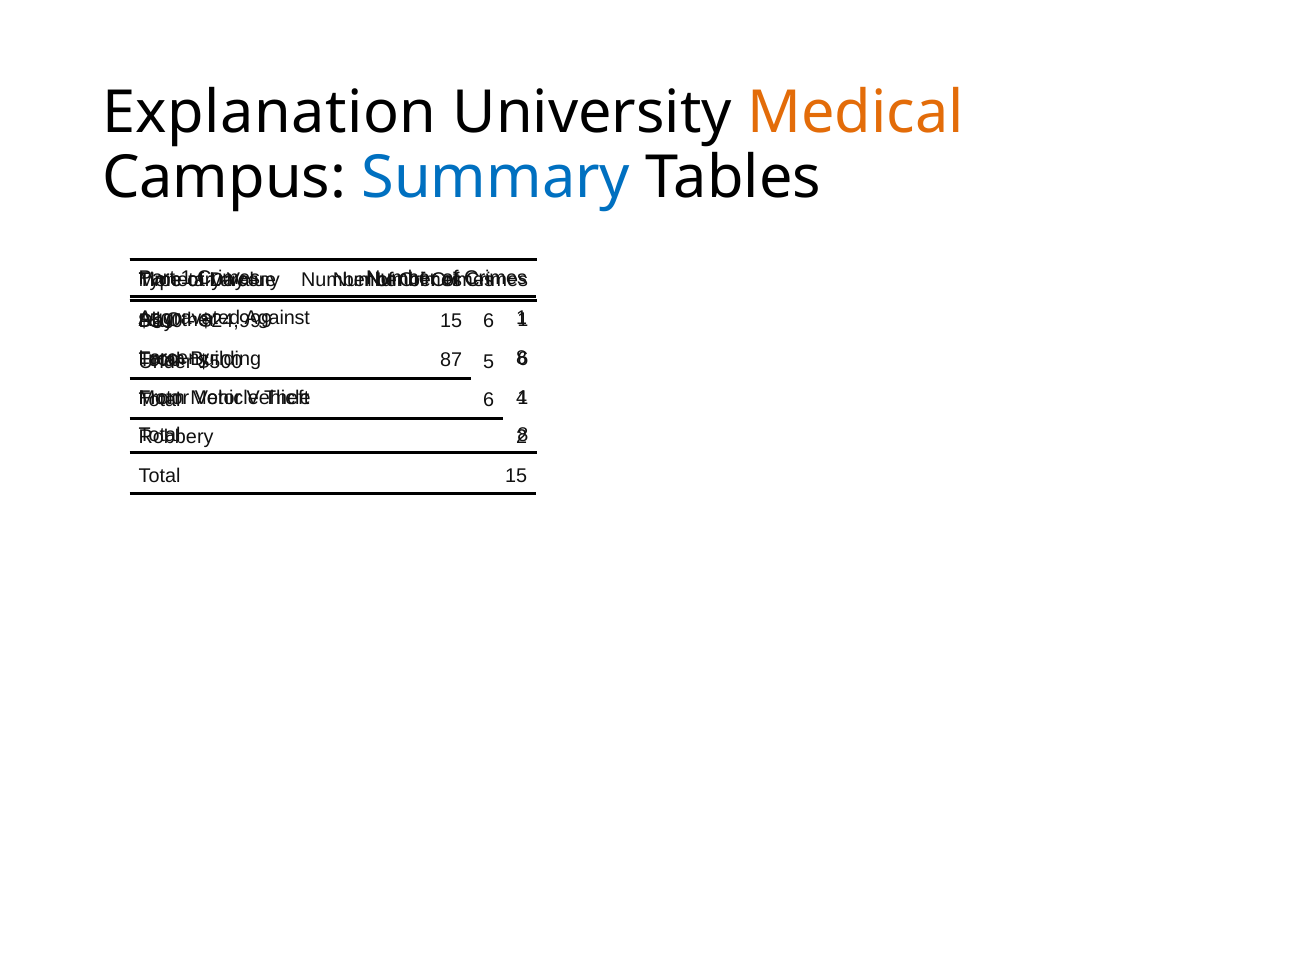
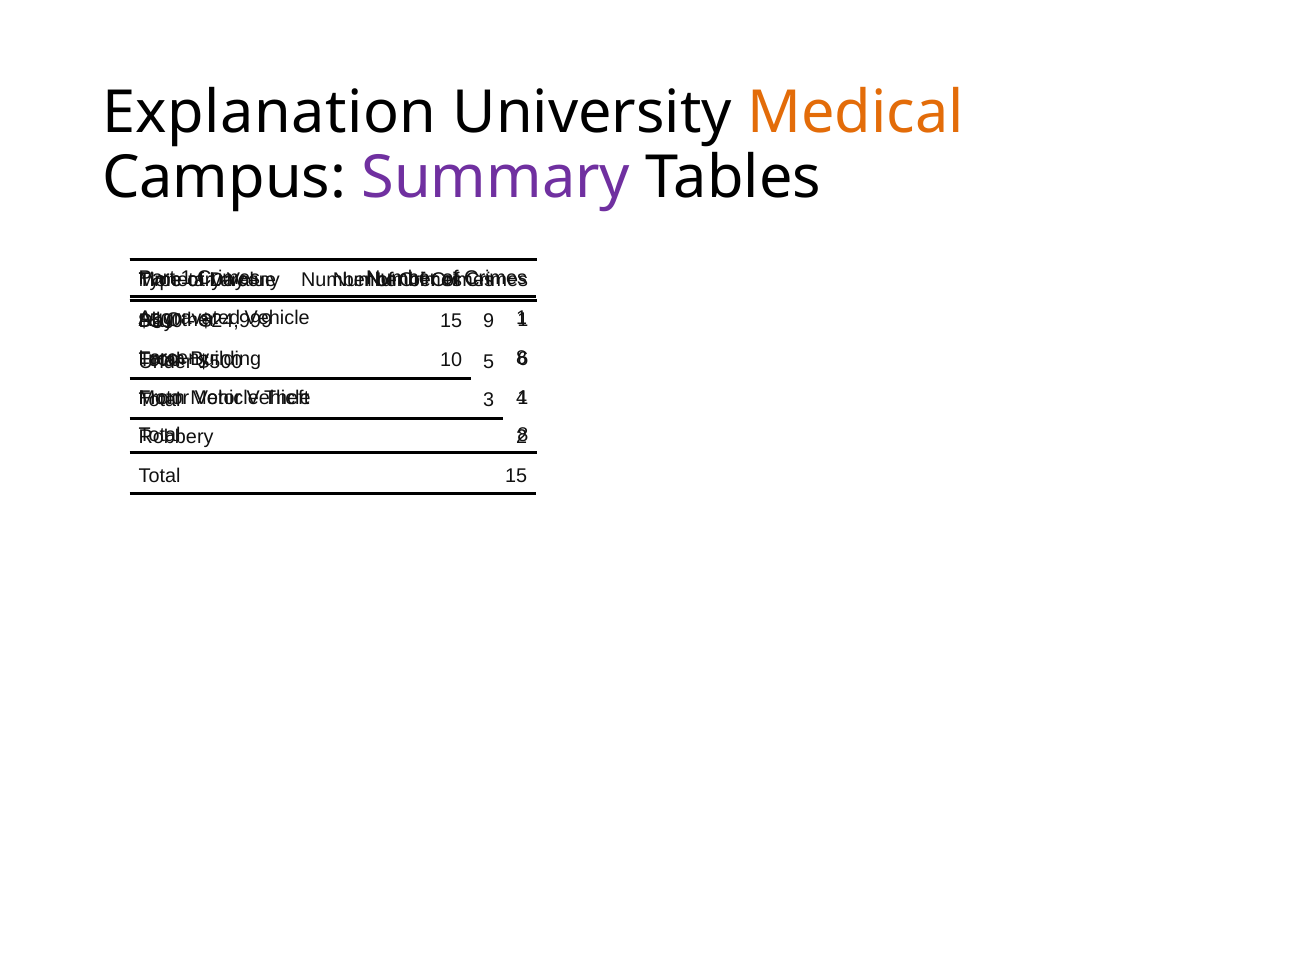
Summary colour: blue -> purple (496, 177)
Against: Against -> Vehicle (277, 317)
6: 6 -> 9 (489, 321)
87: 87 -> 10 (451, 360)
6: 6 -> 3 (489, 400)
